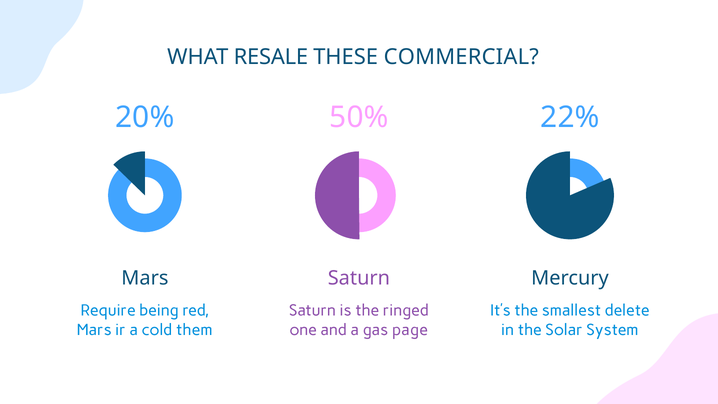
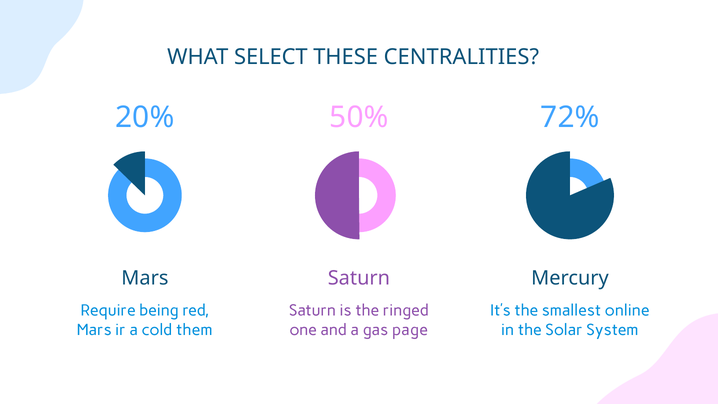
RESALE: RESALE -> SELECT (271, 57)
COMMERCIAL: COMMERCIAL -> CENTRALITIES (461, 57)
22%: 22% -> 72% (570, 118)
delete: delete -> online (627, 311)
